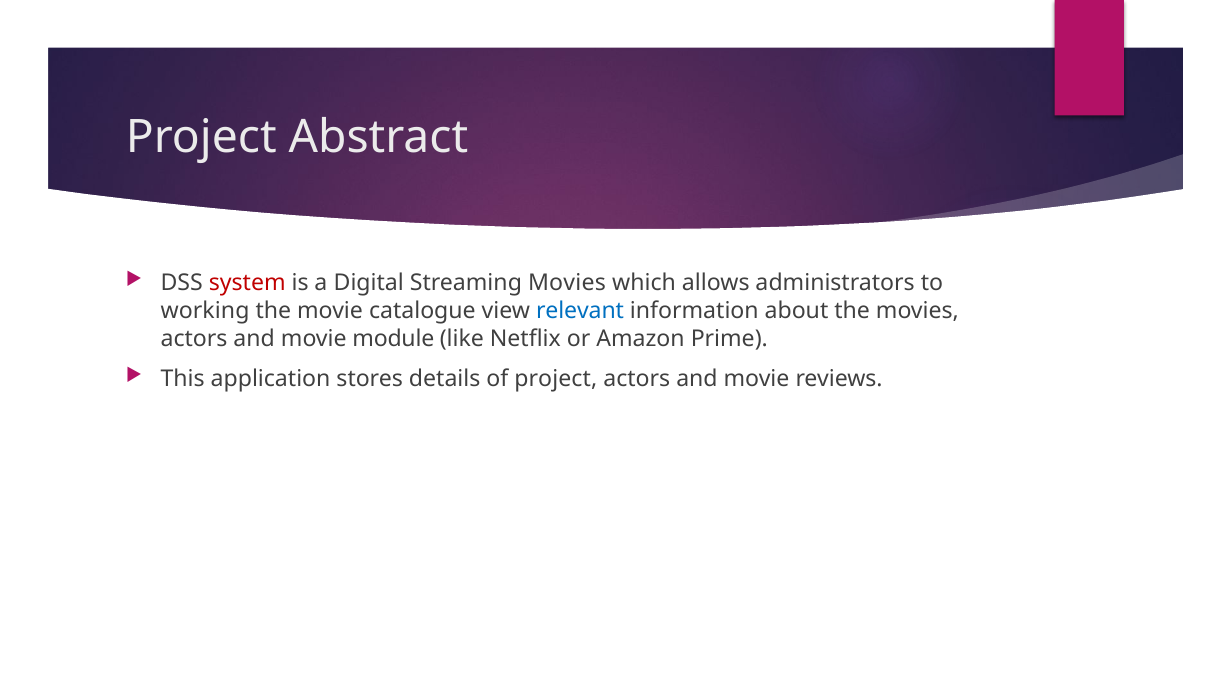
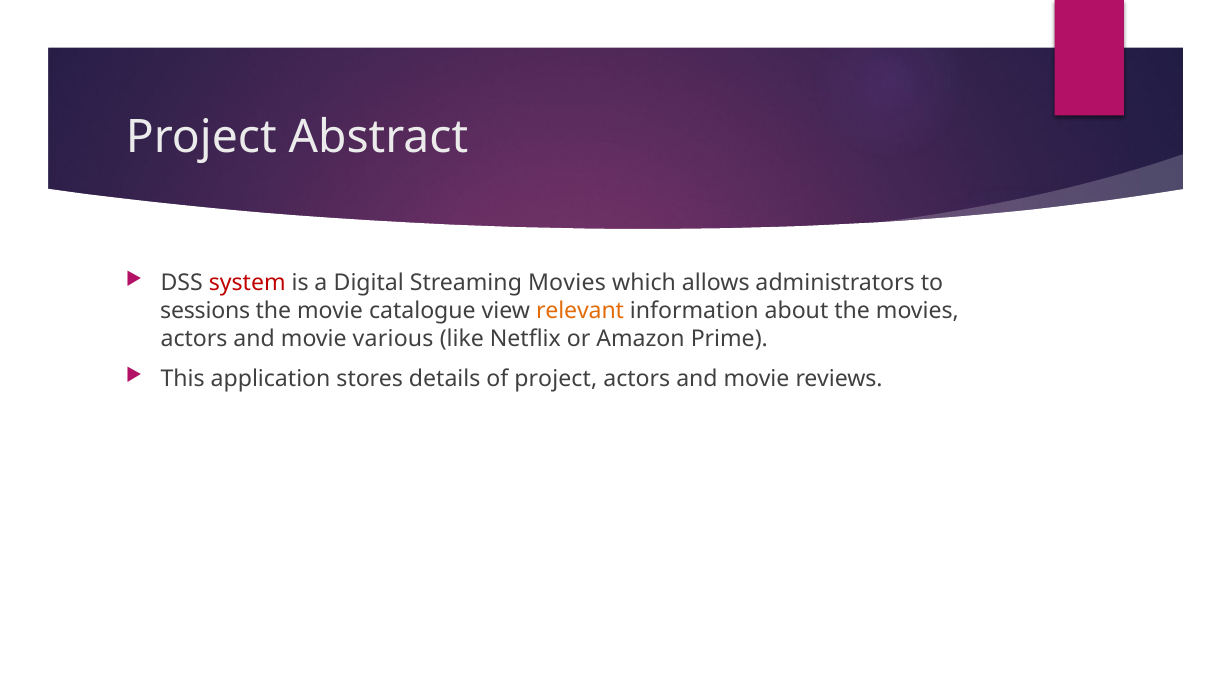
working: working -> sessions (205, 311)
relevant colour: blue -> orange (580, 311)
module: module -> various (393, 339)
